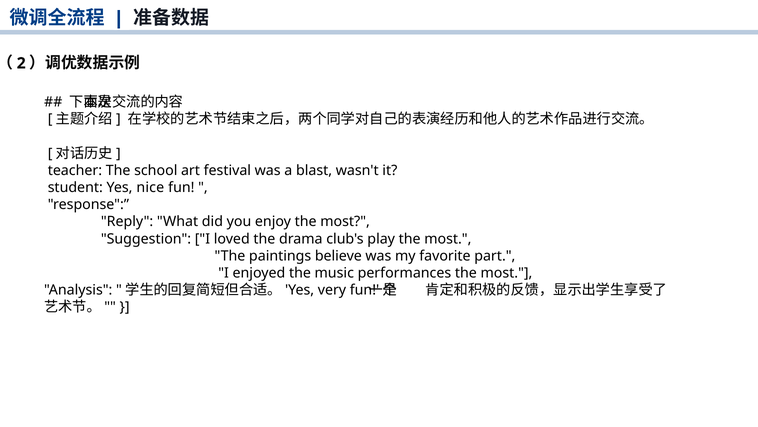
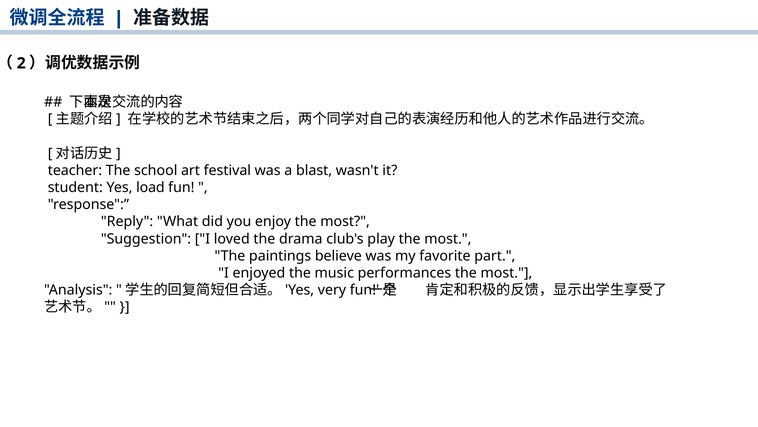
nice: nice -> load (150, 187)
